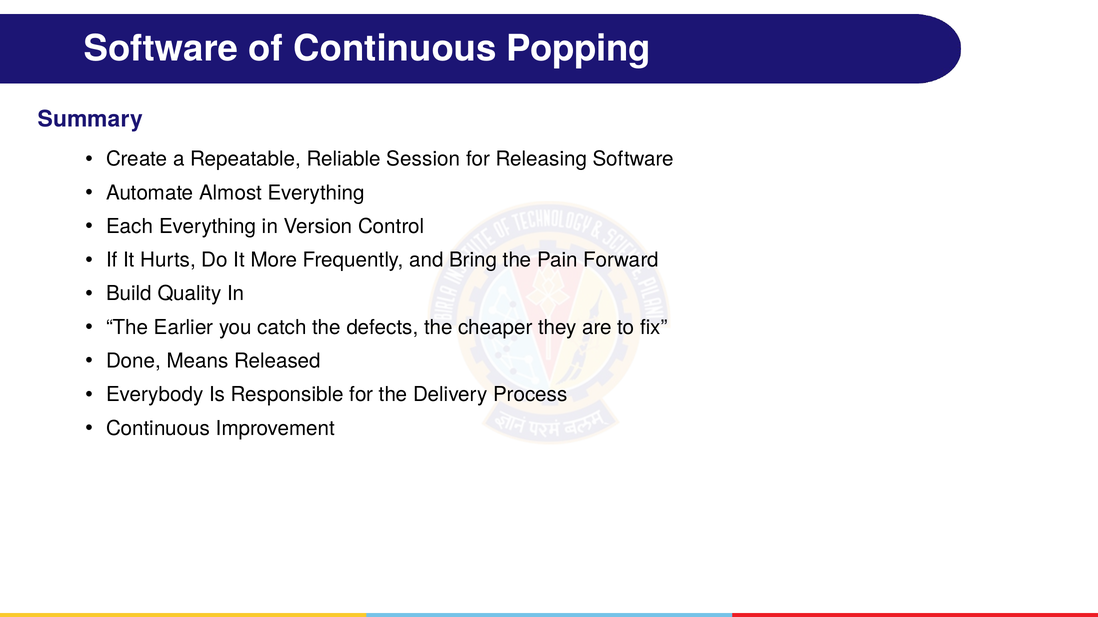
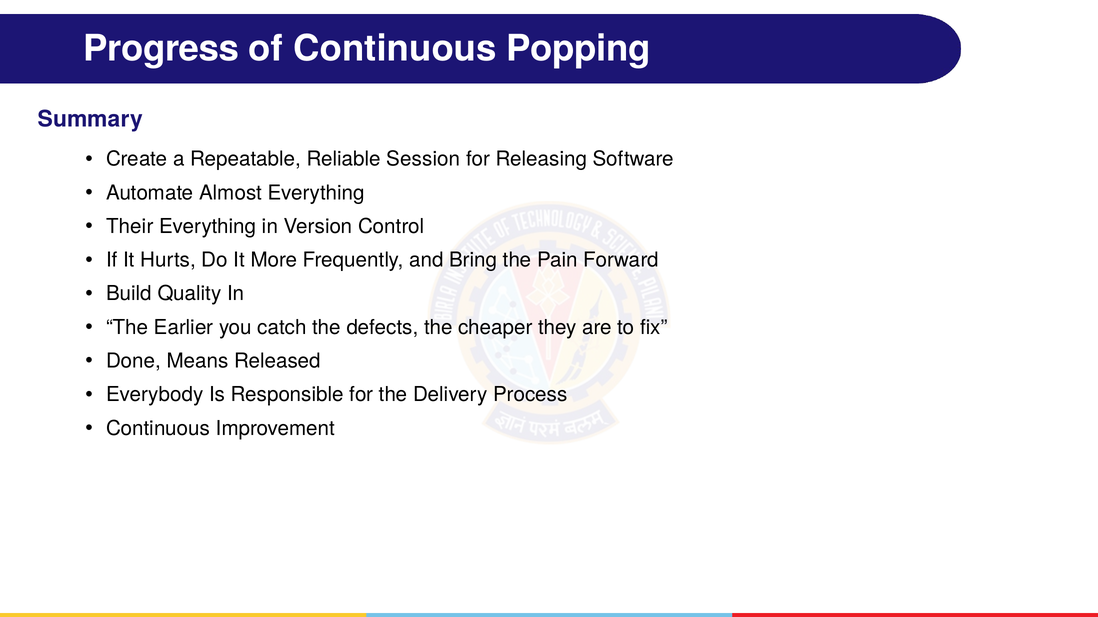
Software: Software -> Progress (161, 49)
Each: Each -> Their (130, 227)
